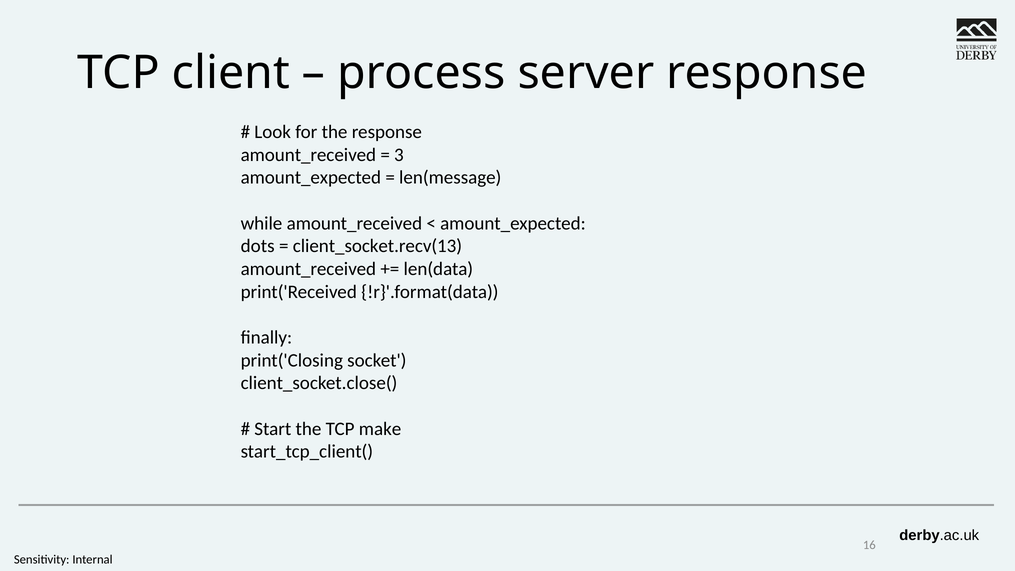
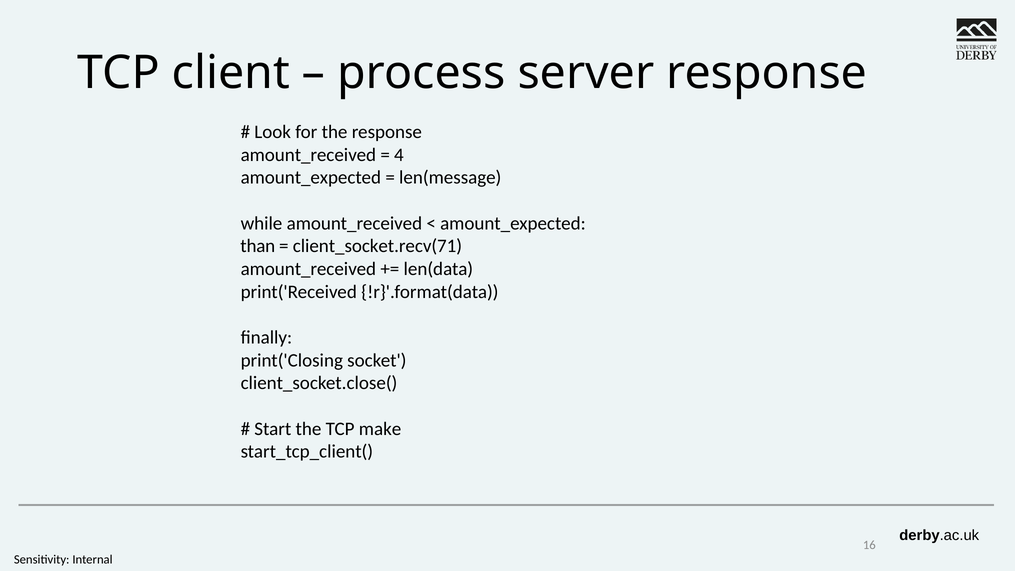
3: 3 -> 4 (399, 155)
dots: dots -> than (258, 246)
client_socket.recv(13: client_socket.recv(13 -> client_socket.recv(71 (377, 246)
